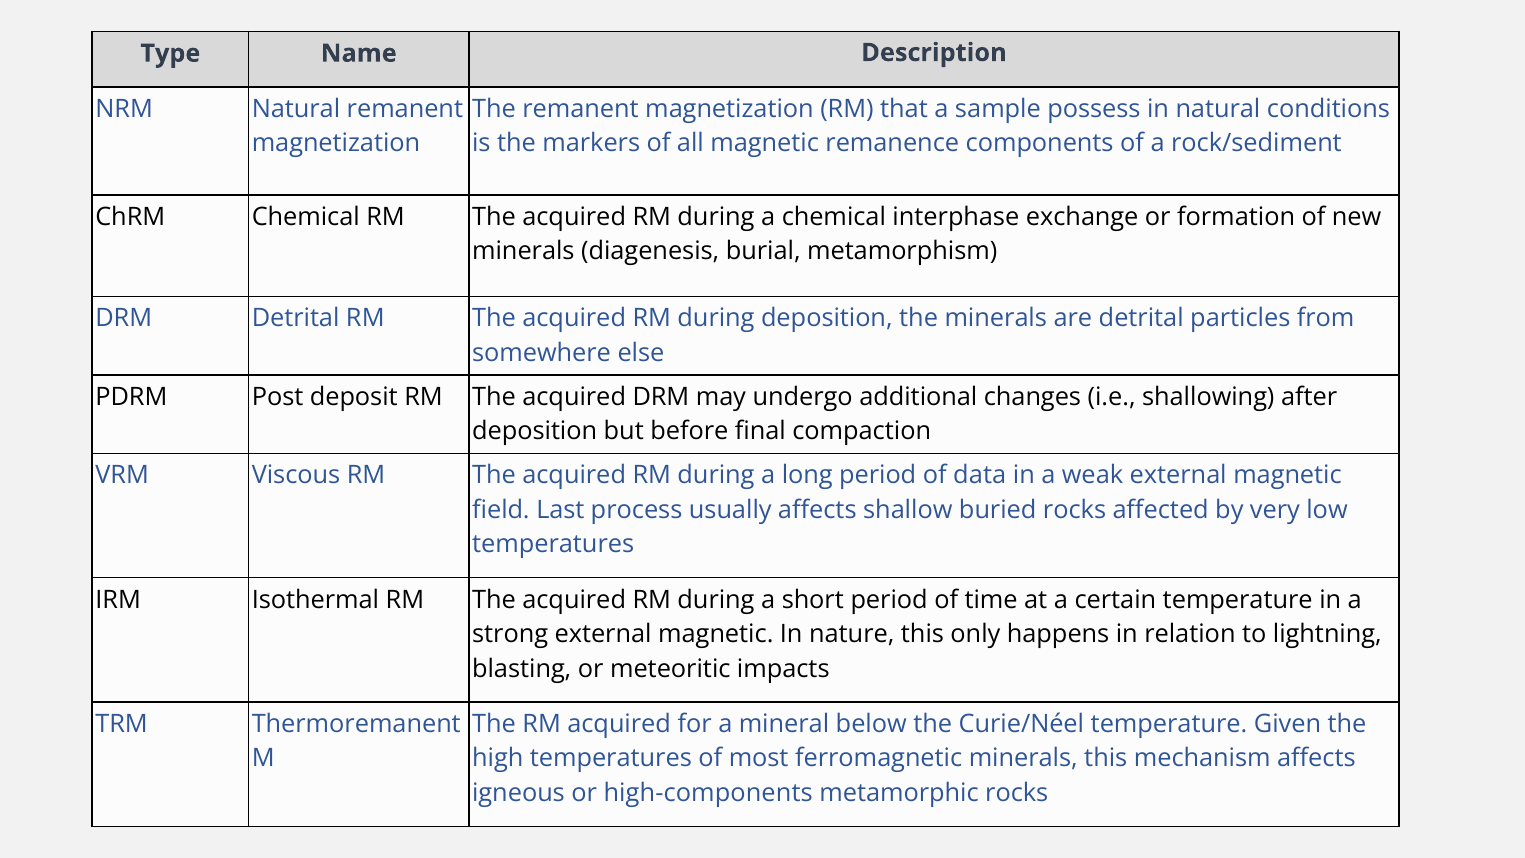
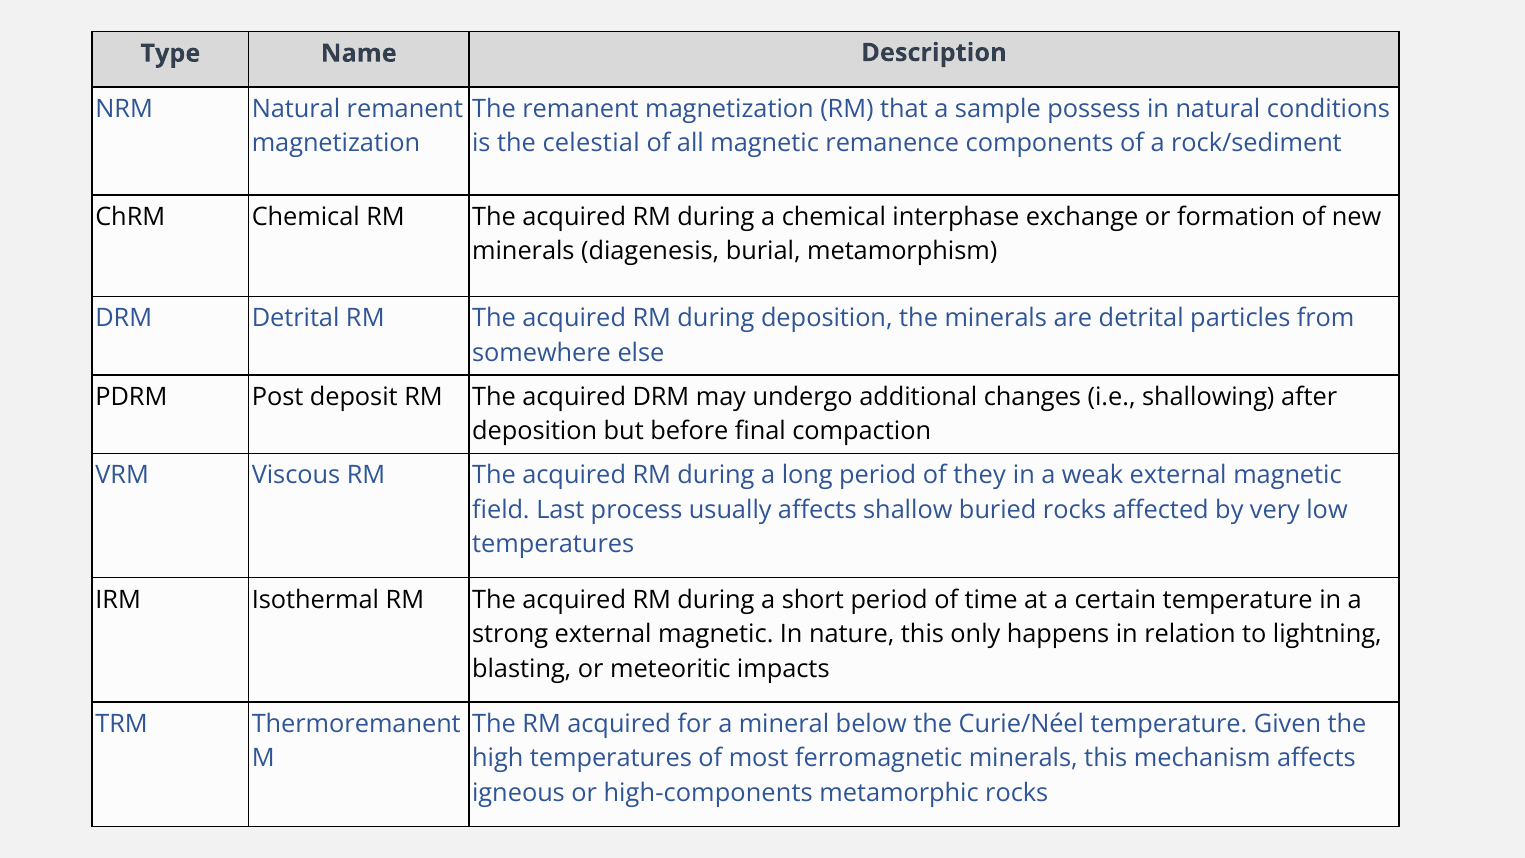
markers: markers -> celestial (591, 143)
data: data -> they (980, 475)
